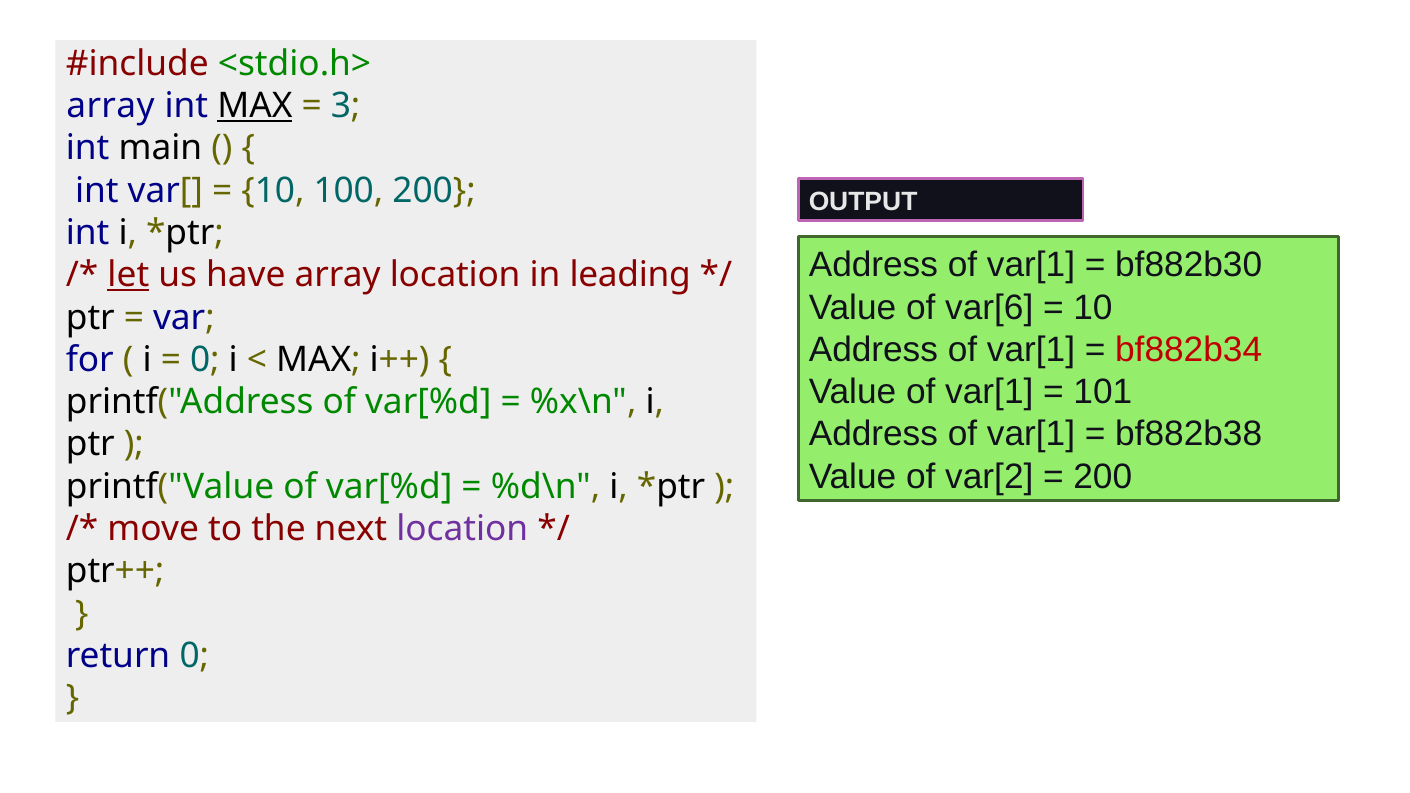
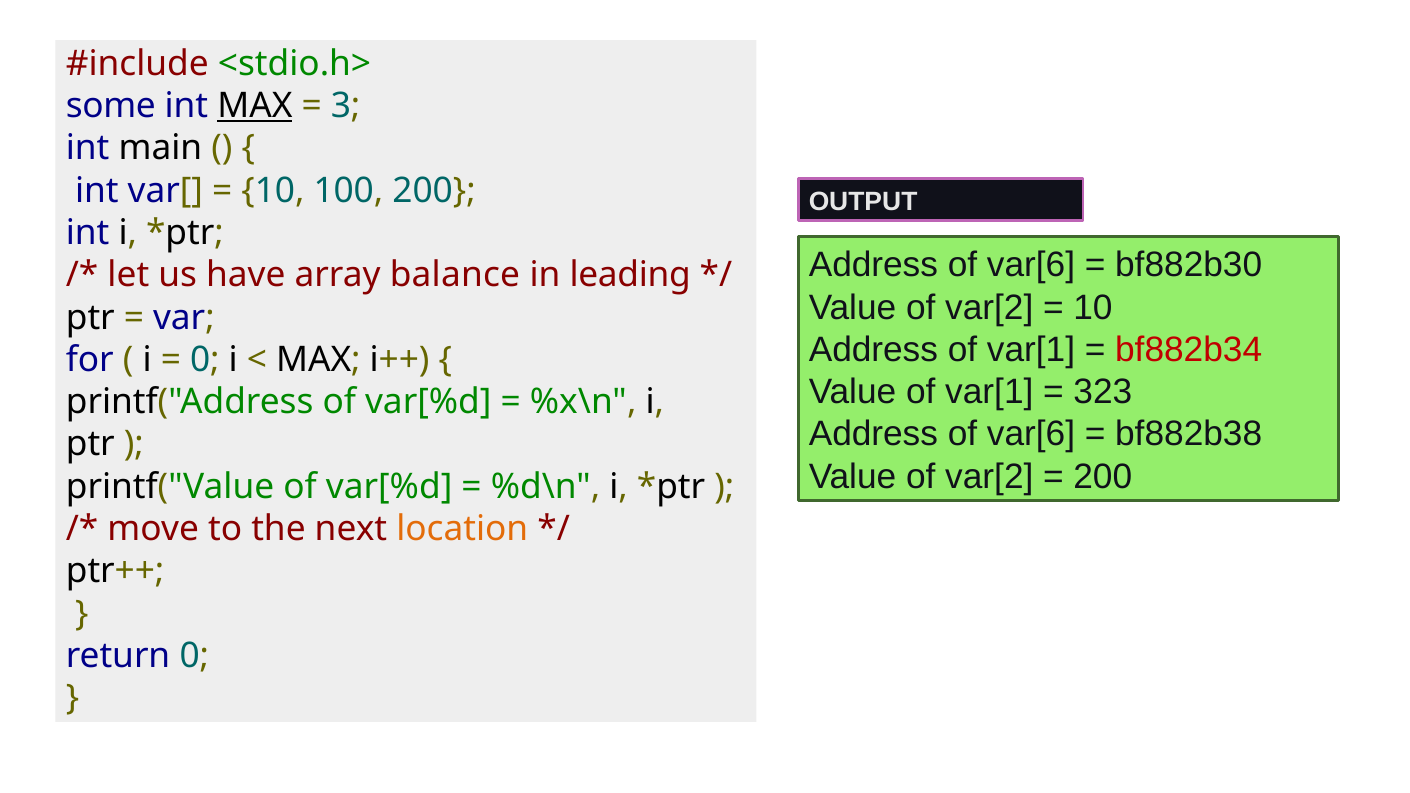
array: array -> some (111, 106)
var[1: var[1 -> var[6 (1031, 265)
let underline: present -> none (128, 275)
array location: location -> balance (455, 275)
var[6: var[6 -> var[2 (989, 307)
101: 101 -> 323 (1103, 392)
var[1: var[1 -> var[6 (1031, 434)
location colour: purple -> orange (462, 529)
